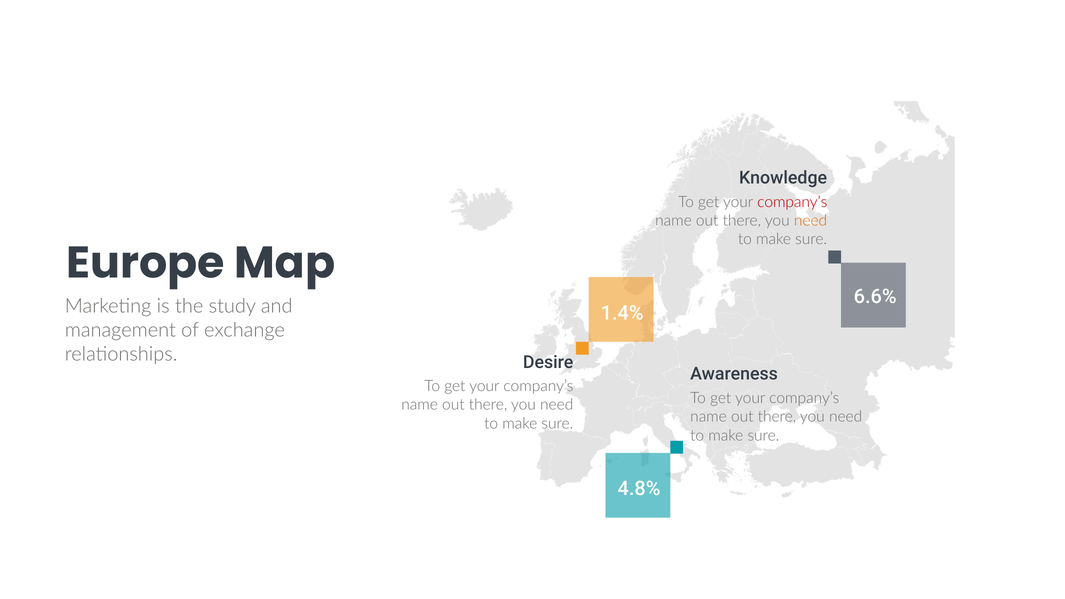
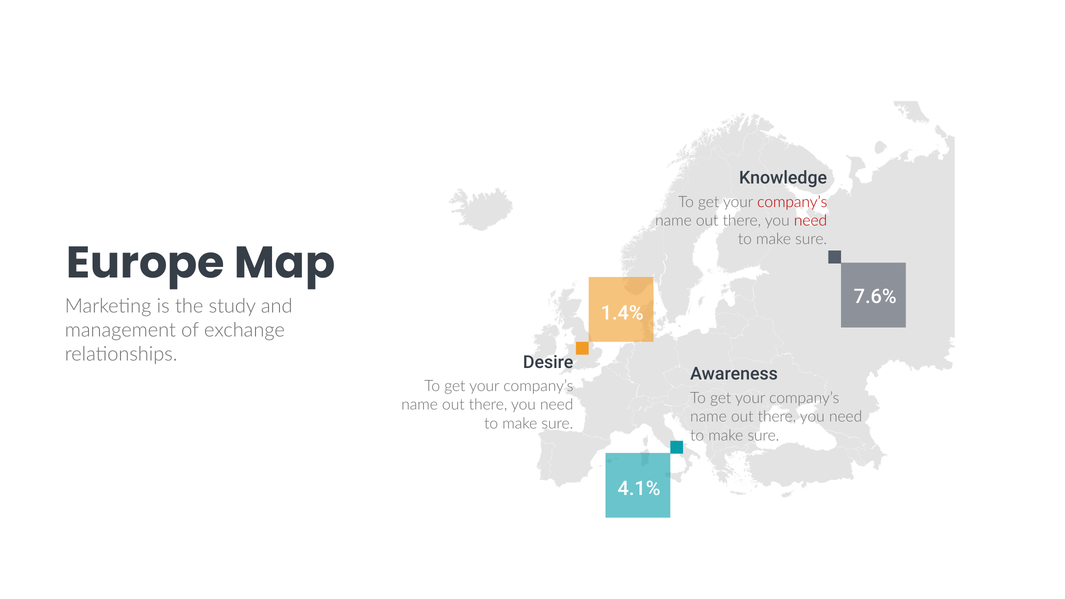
need colour: orange -> red (811, 221)
6.6%: 6.6% -> 7.6% (875, 297)
4.8%: 4.8% -> 4.1% (639, 489)
